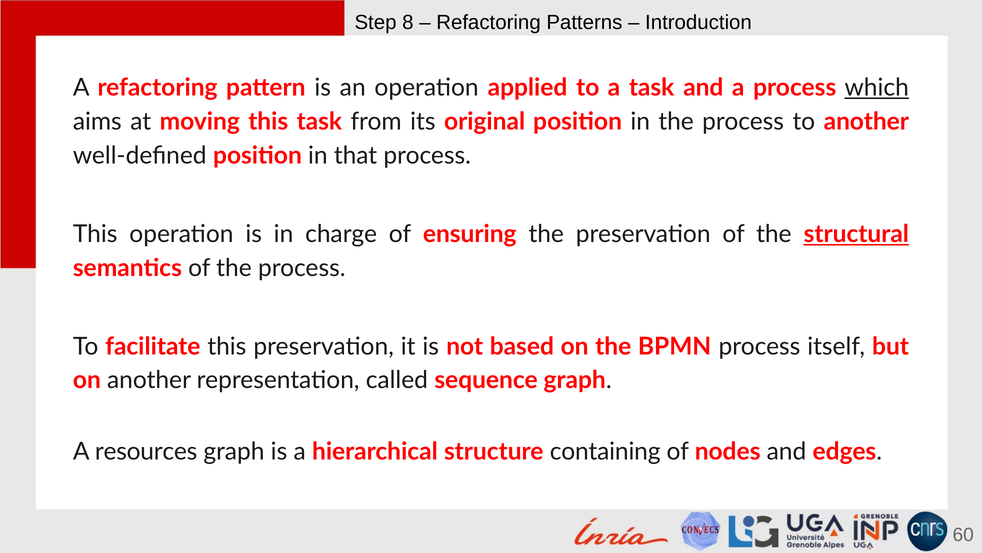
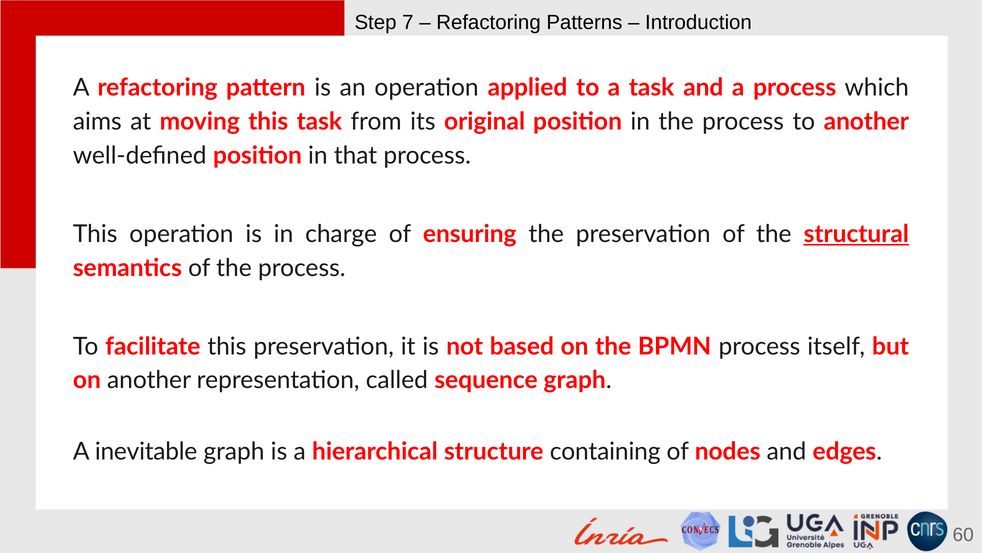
8: 8 -> 7 (408, 23)
which underline: present -> none (877, 88)
resources: resources -> inevitable (146, 451)
